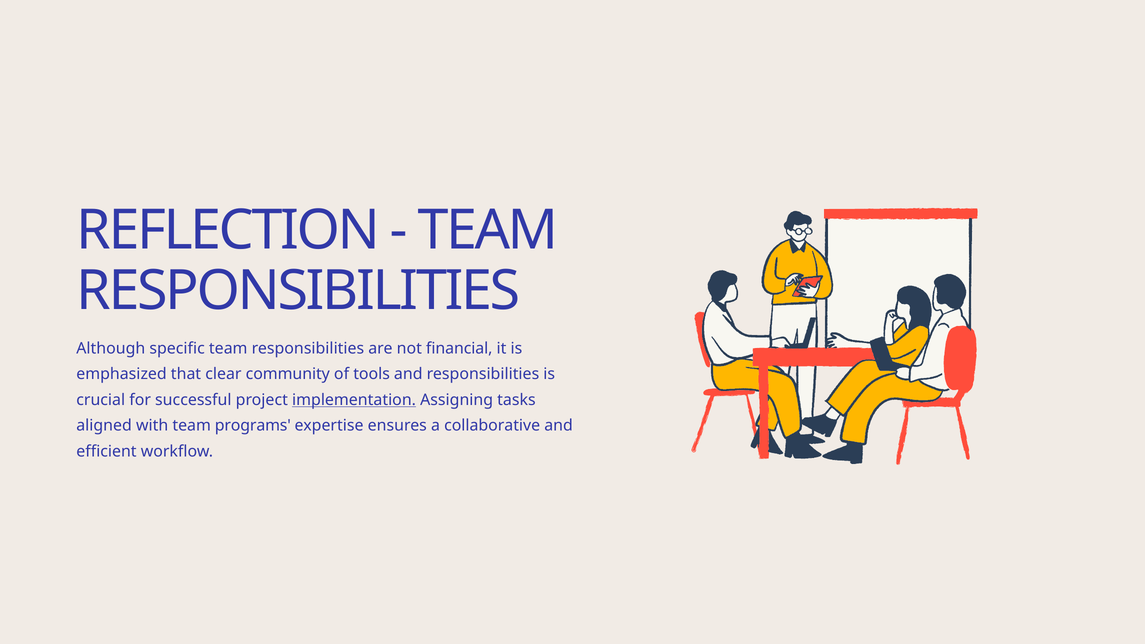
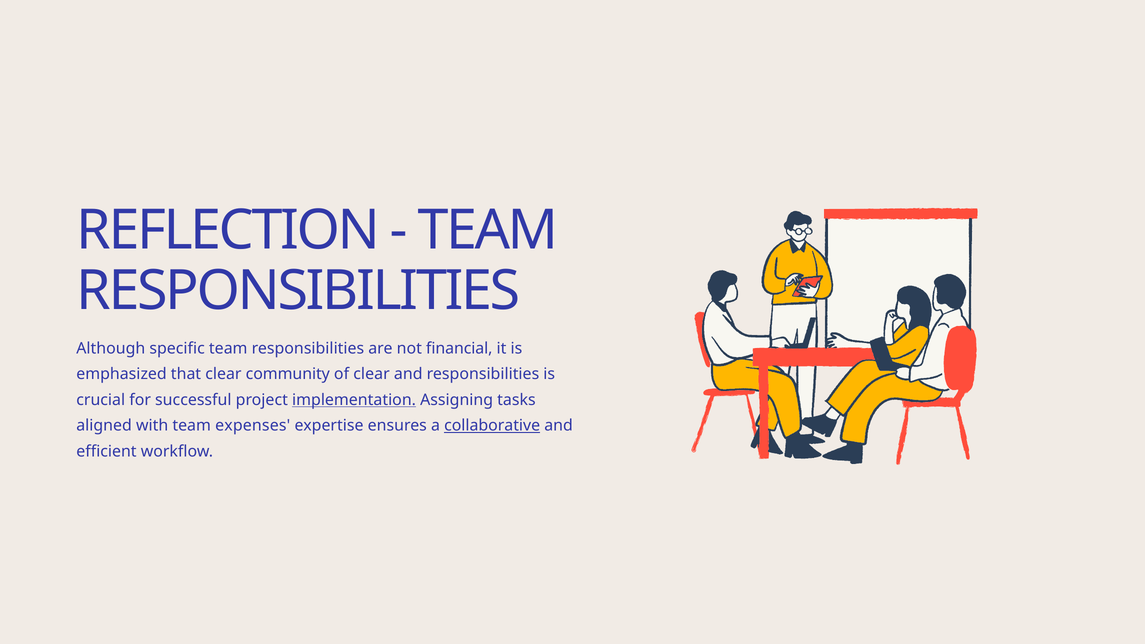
of tools: tools -> clear (372, 374)
programs: programs -> expenses (253, 426)
collaborative underline: none -> present (492, 426)
